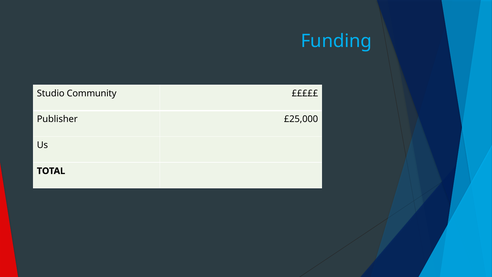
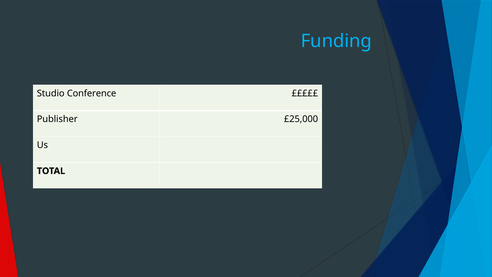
Community: Community -> Conference (92, 93)
